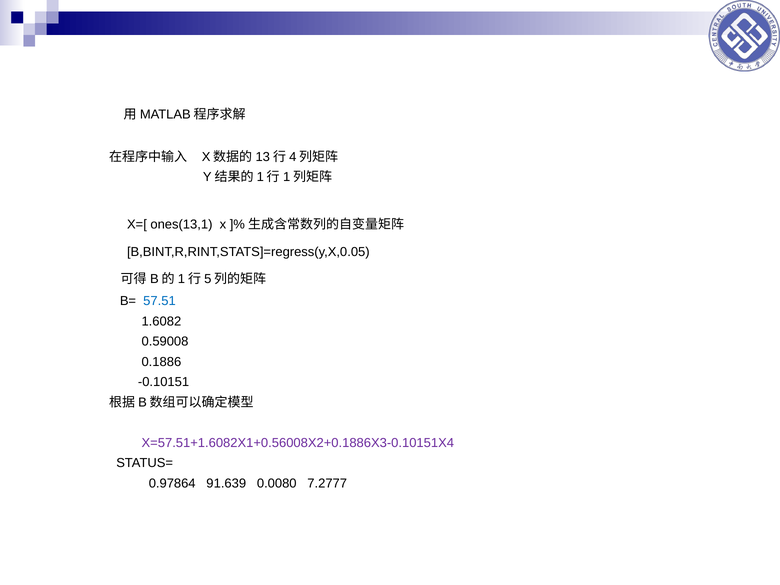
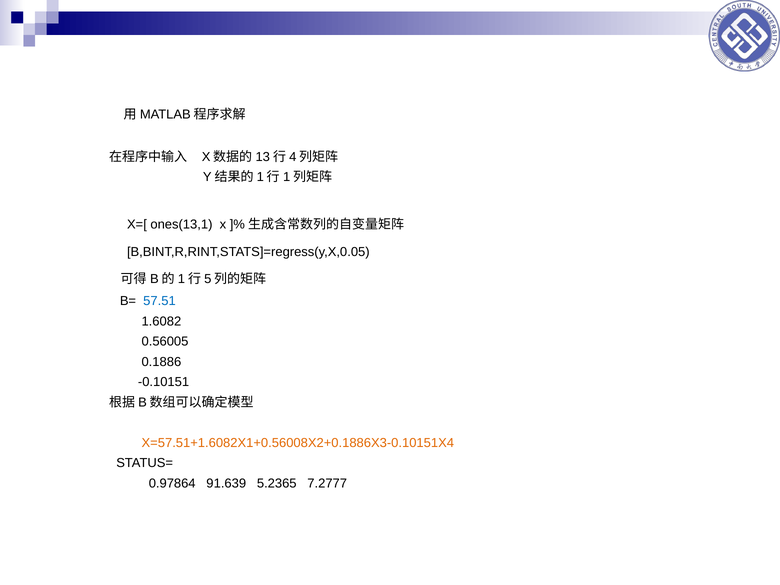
0.59008: 0.59008 -> 0.56005 (165, 341)
X=57.51+1.6082X1+0.56008X2+0.1886X3-0.10151X4 colour: purple -> orange (298, 443)
0.0080: 0.0080 -> 5.2365 (277, 483)
